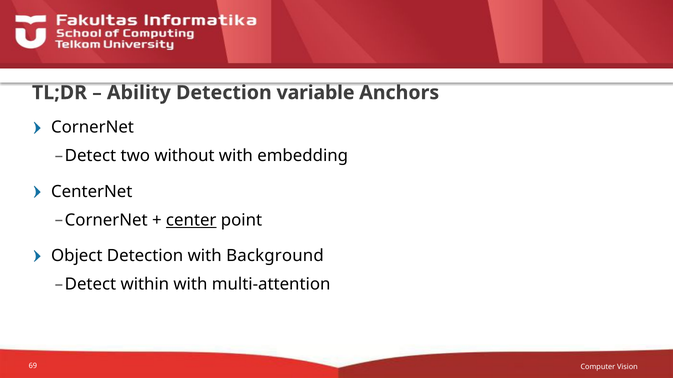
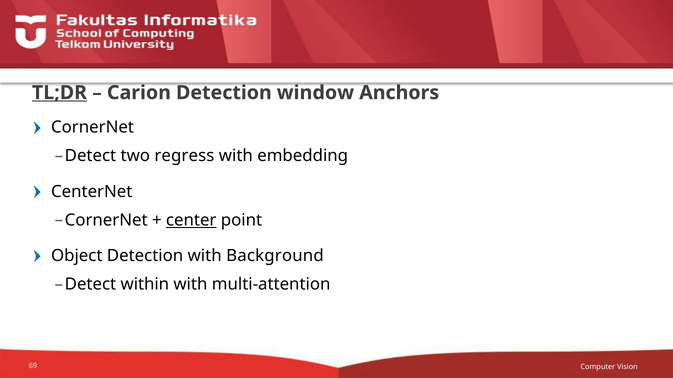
TL;DR underline: none -> present (59, 93)
Ability: Ability -> Carion (139, 93)
variable: variable -> window (315, 93)
without: without -> regress (184, 156)
